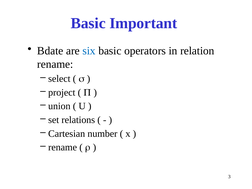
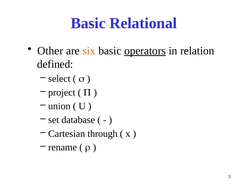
Important: Important -> Relational (143, 23)
Bdate: Bdate -> Other (50, 51)
six colour: blue -> orange (89, 51)
operators underline: none -> present (145, 51)
rename: rename -> defined (55, 64)
relations: relations -> database (78, 120)
number: number -> through (103, 134)
